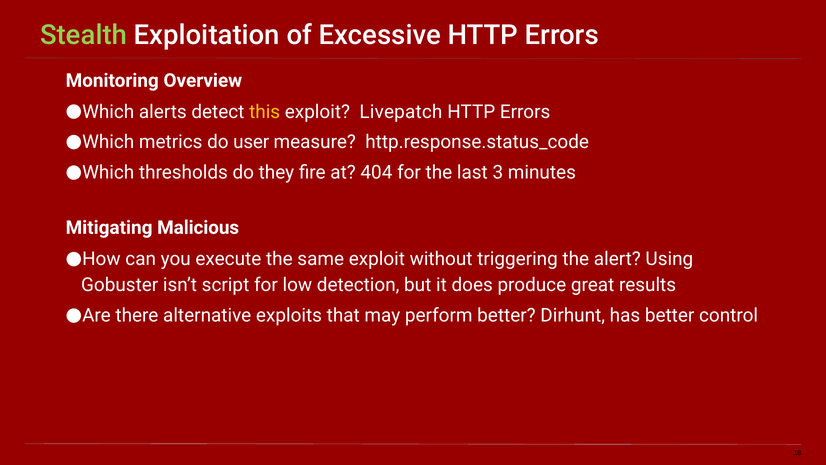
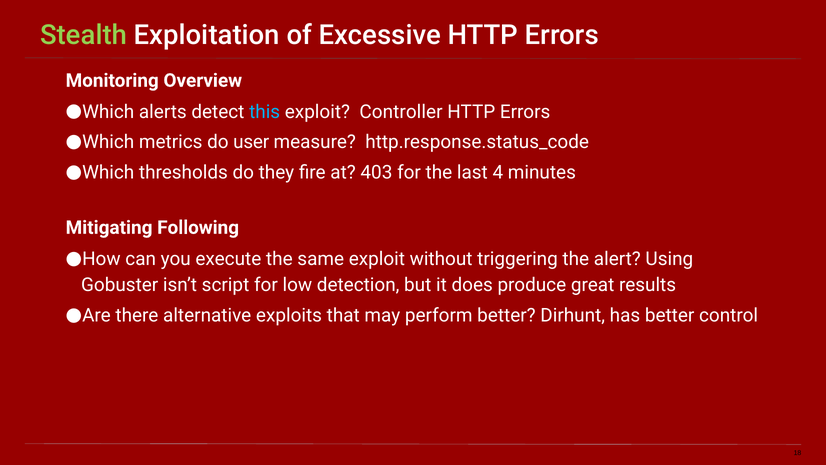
this colour: yellow -> light blue (265, 112)
Livepatch: Livepatch -> Controller (401, 112)
404: 404 -> 403 (376, 173)
3: 3 -> 4 (498, 173)
Malicious: Malicious -> Following (198, 227)
